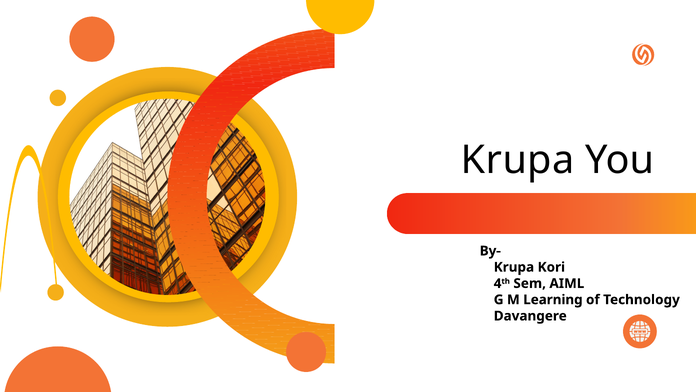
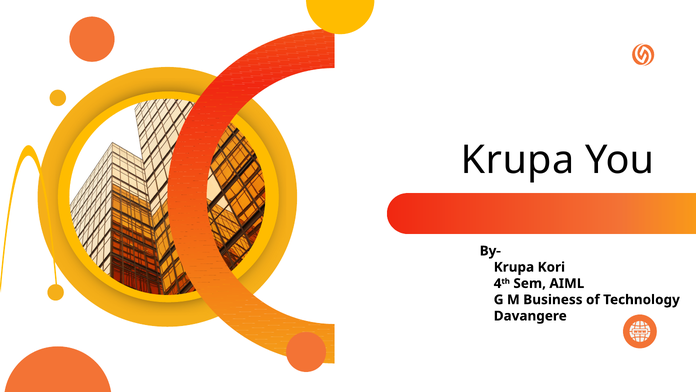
Learning: Learning -> Business (553, 299)
